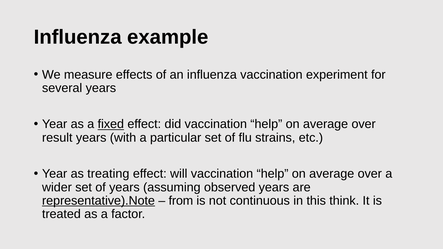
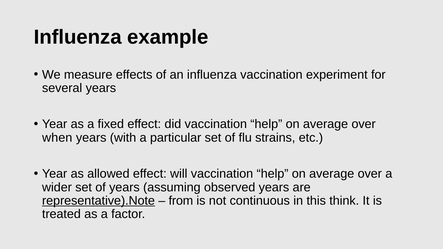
fixed underline: present -> none (111, 124)
result: result -> when (57, 138)
treating: treating -> allowed (108, 174)
